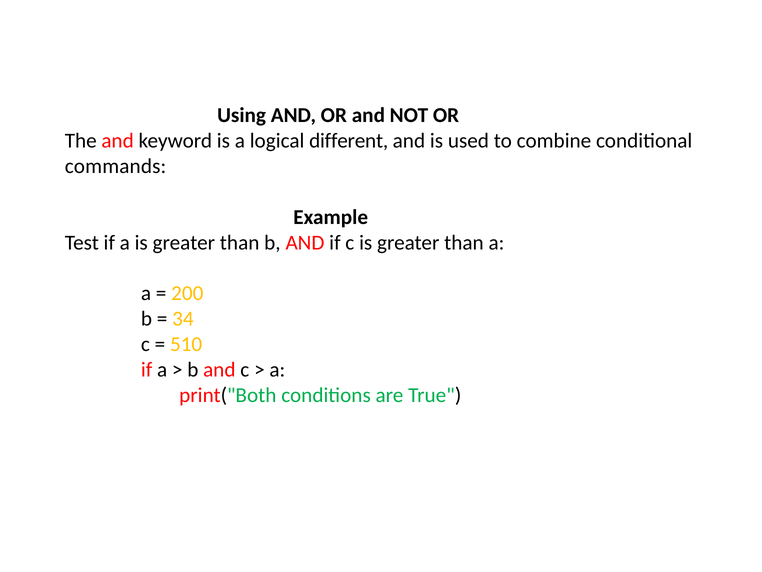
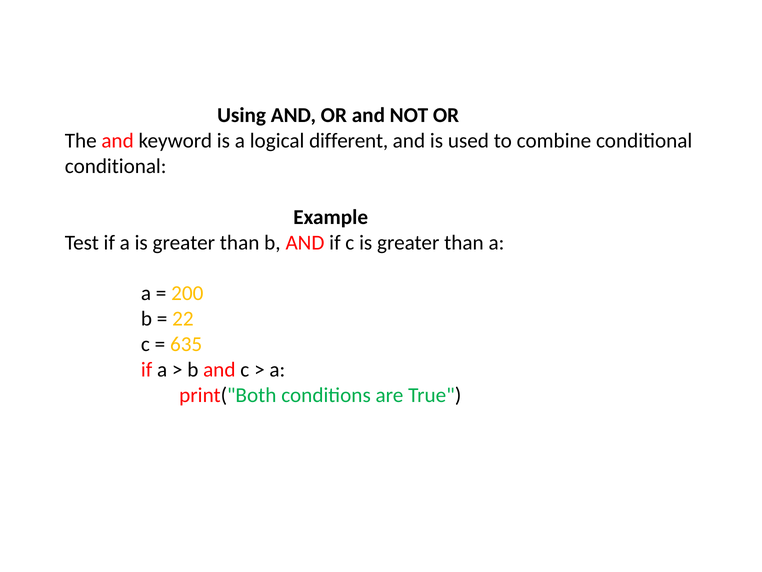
commands: commands -> conditional (116, 166)
34: 34 -> 22 (183, 319)
510: 510 -> 635 (186, 344)
